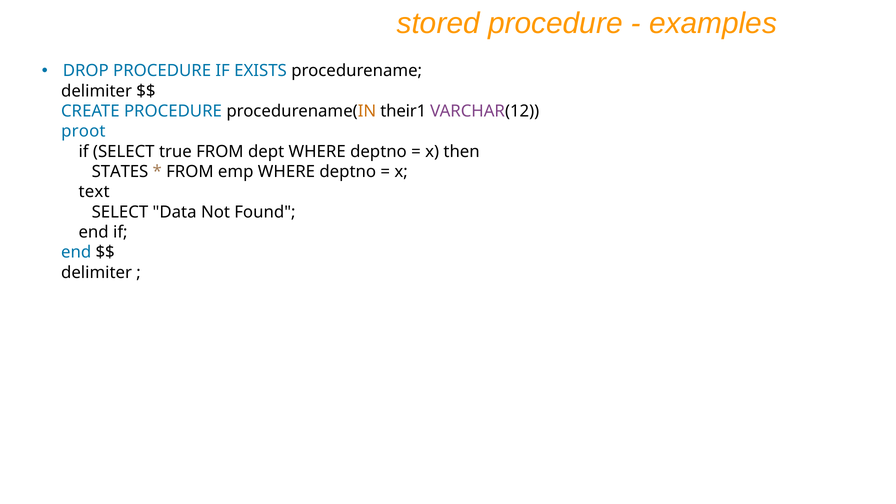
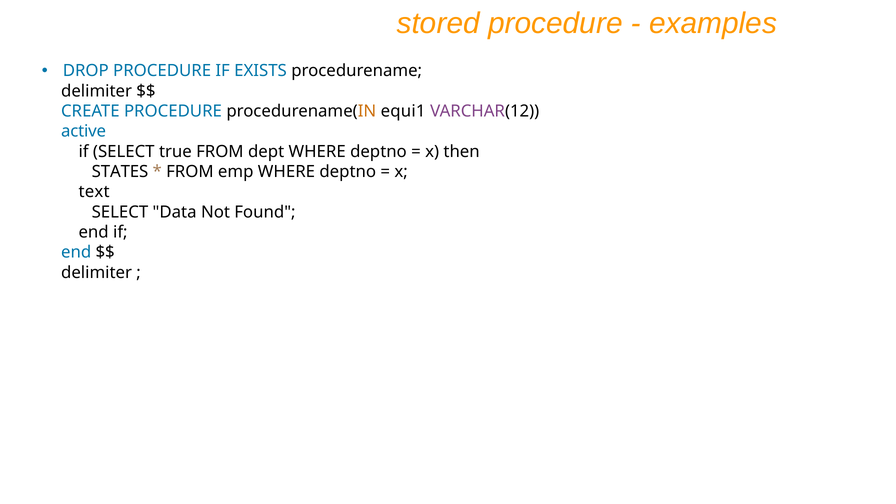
their1: their1 -> equi1 (403, 111)
proot: proot -> active (84, 131)
